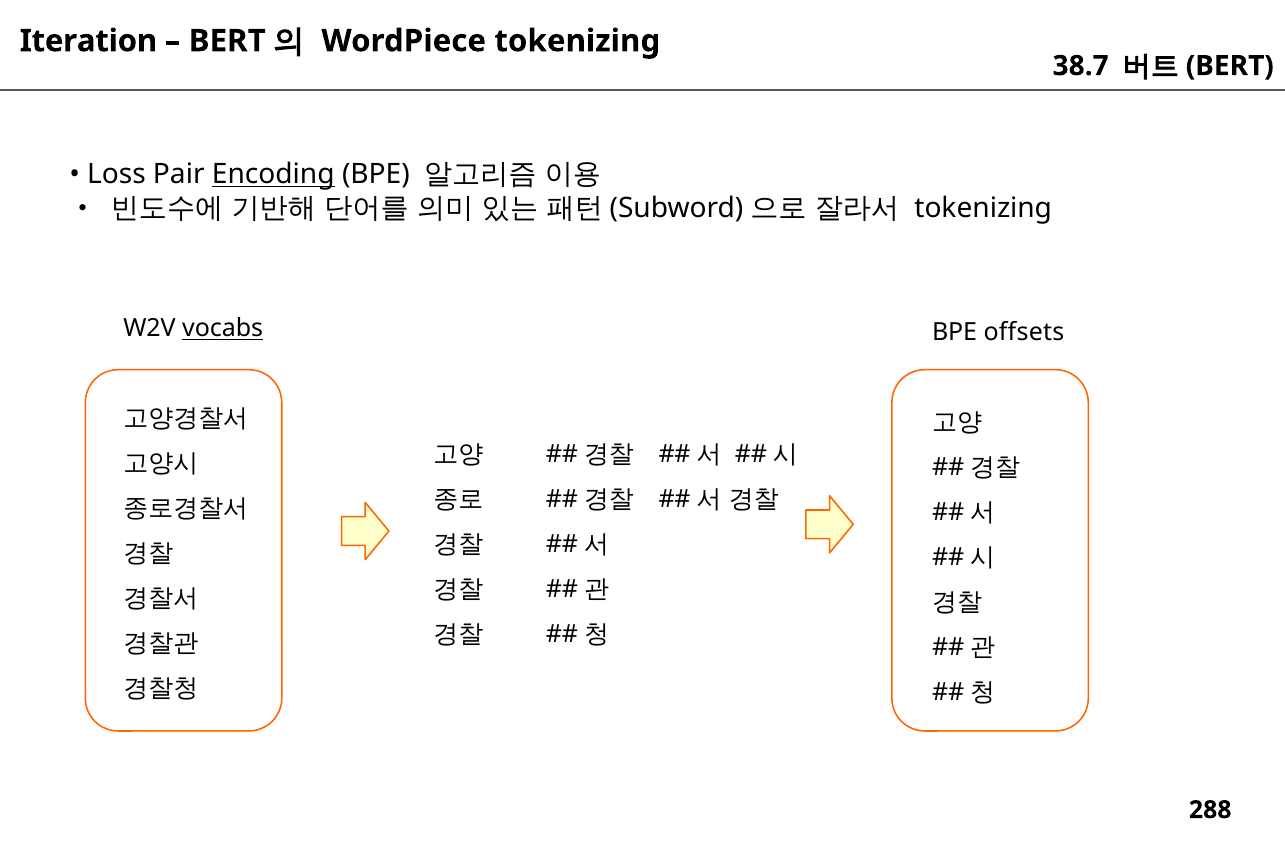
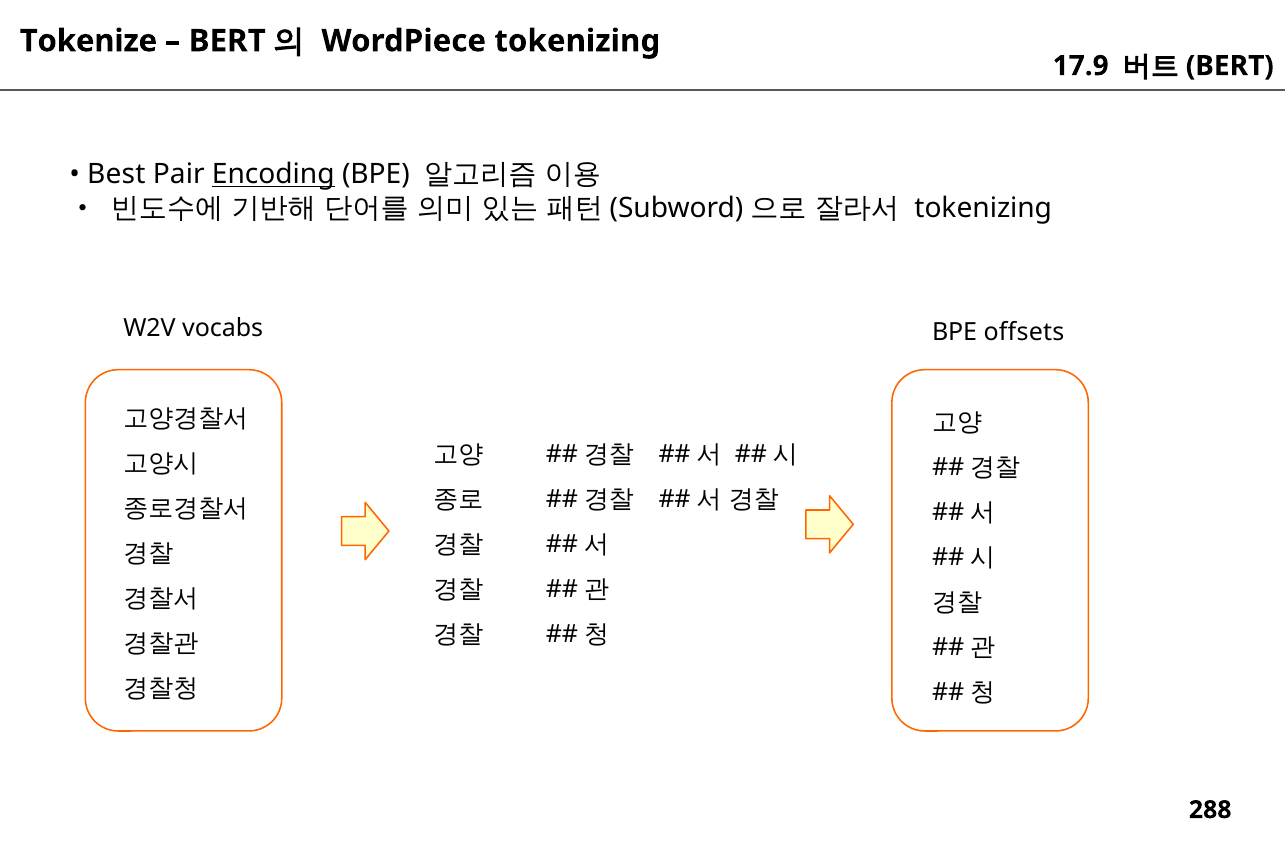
Iteration: Iteration -> Tokenize (88, 41)
38.7: 38.7 -> 17.9 (1081, 66)
Loss: Loss -> Best (116, 174)
vocabs underline: present -> none (223, 329)
